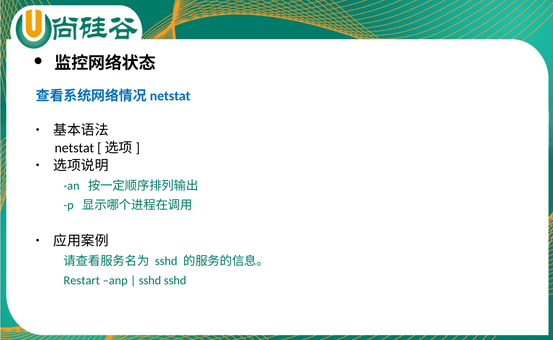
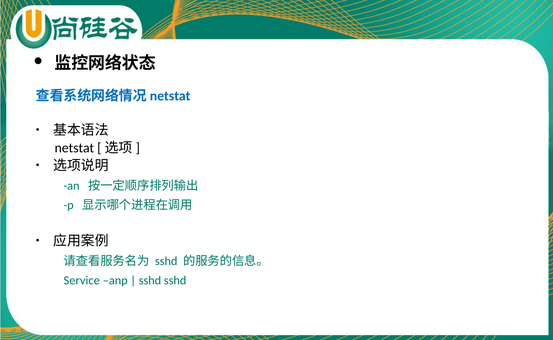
Restart: Restart -> Service (82, 280)
